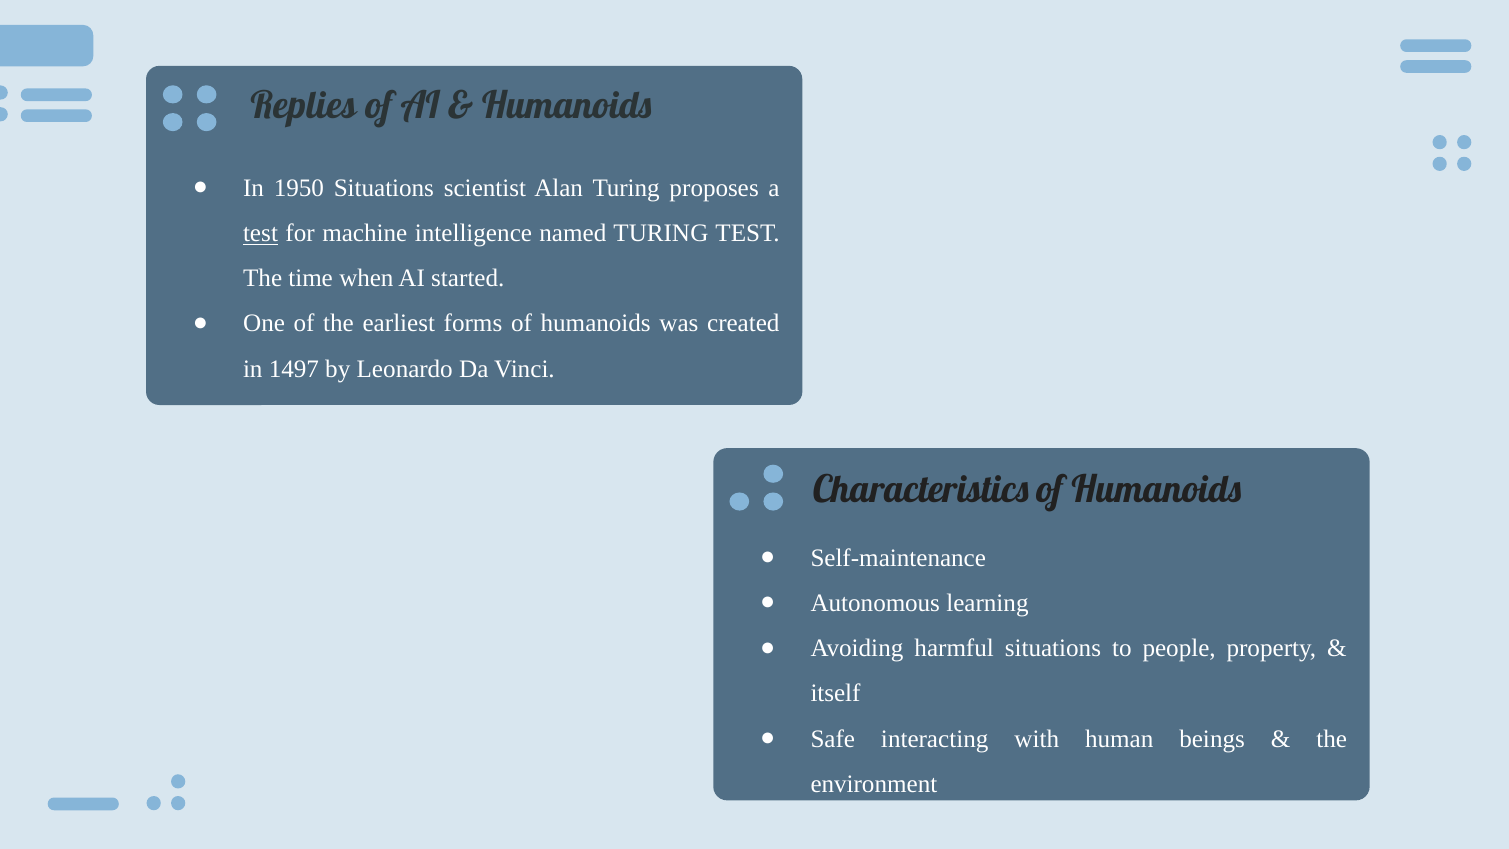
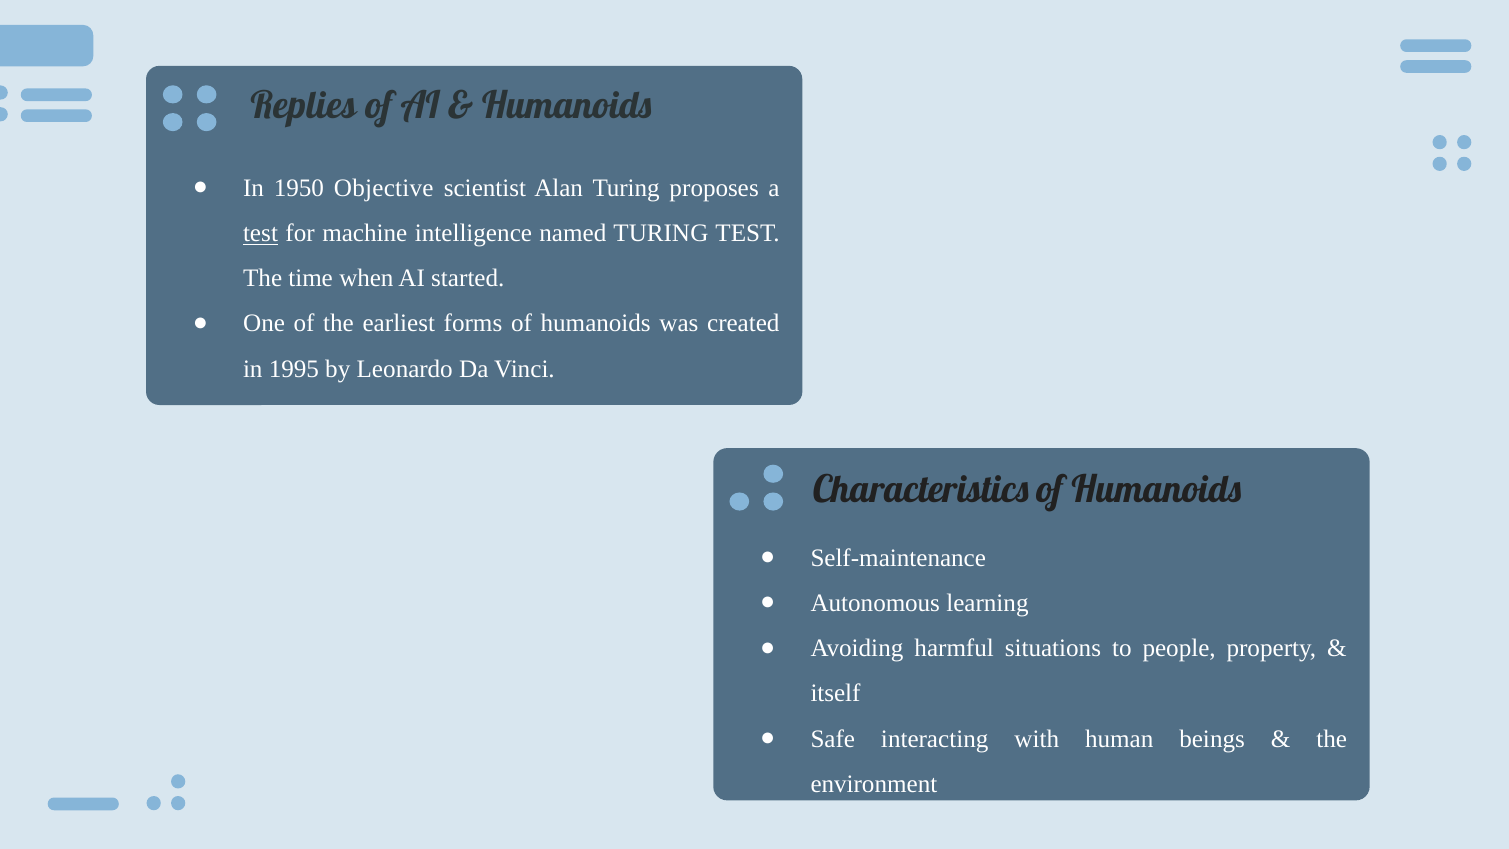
1950 Situations: Situations -> Objective (384, 188)
1497: 1497 -> 1995 (294, 369)
